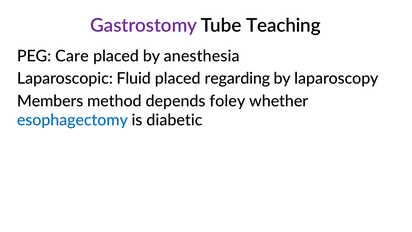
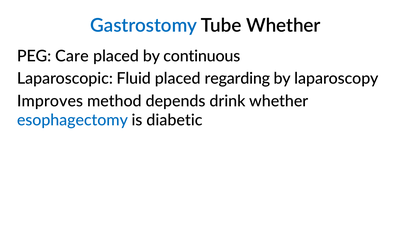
Gastrostomy colour: purple -> blue (144, 26)
Tube Teaching: Teaching -> Whether (283, 26)
anesthesia: anesthesia -> continuous (202, 56)
Members: Members -> Improves (50, 101)
foley: foley -> drink (227, 101)
